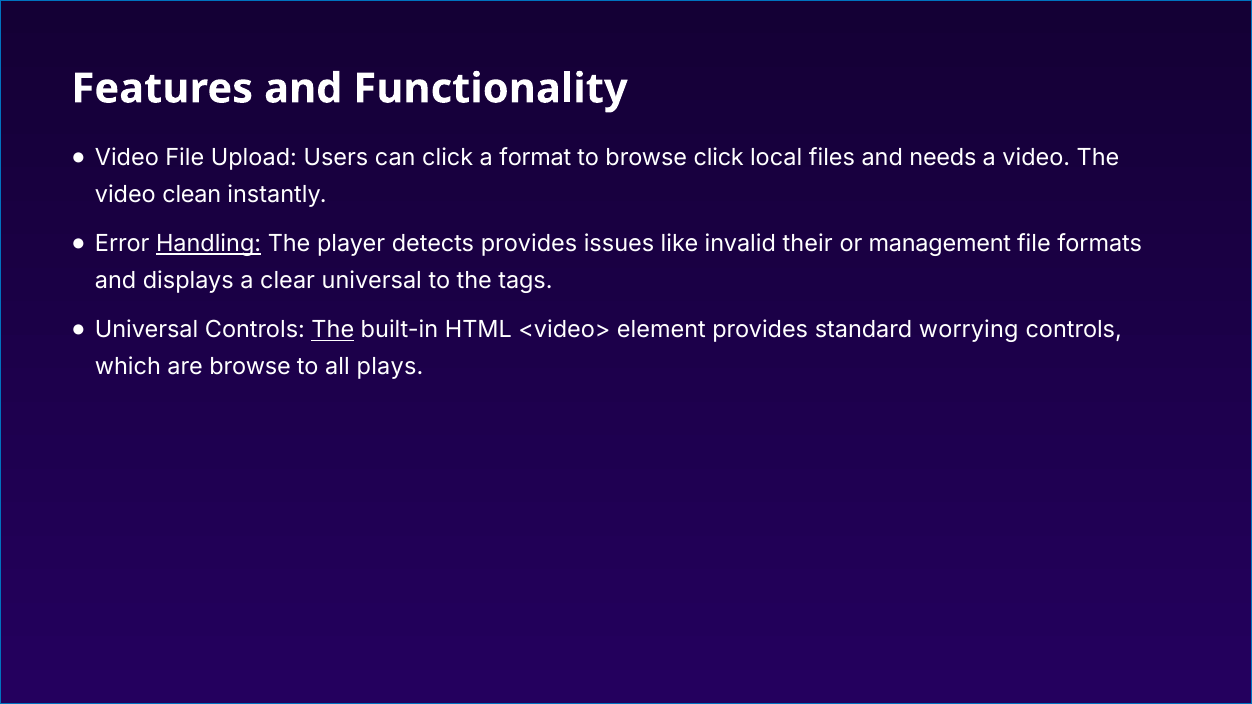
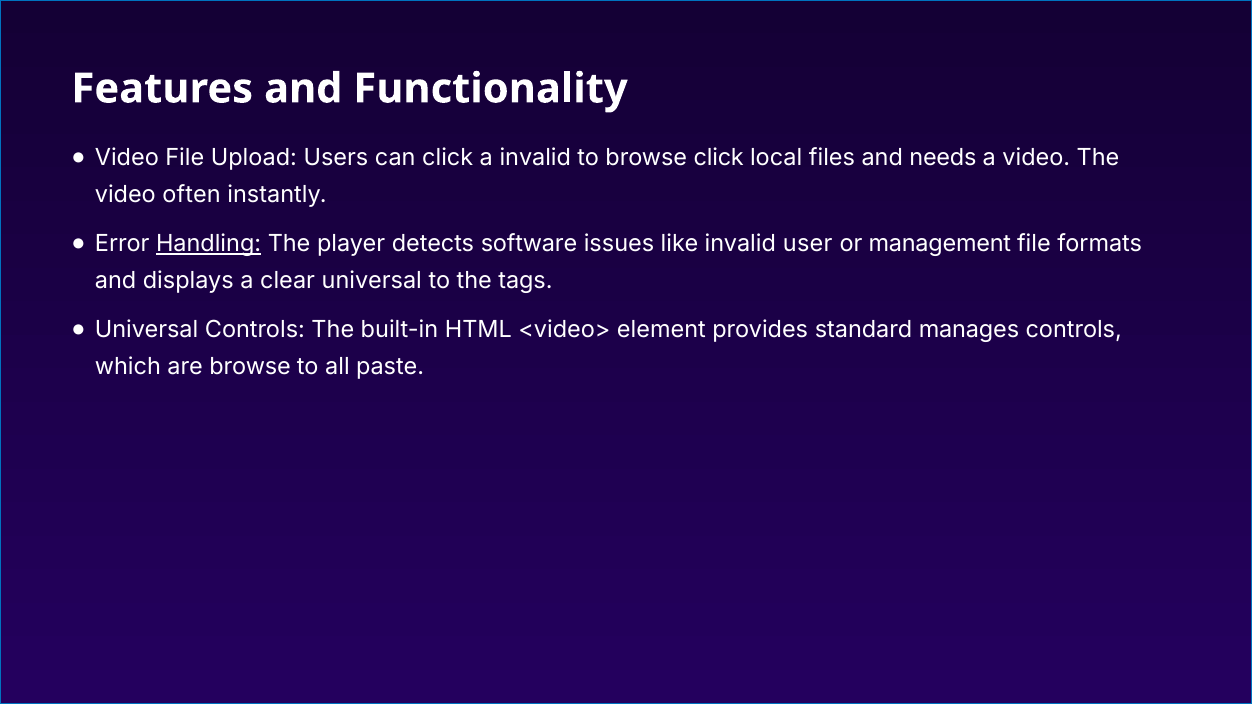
a format: format -> invalid (535, 158)
clean: clean -> often (192, 194)
detects provides: provides -> software (529, 244)
their: their -> user (808, 244)
The underline: present -> none (333, 330)
worrying: worrying -> manages (969, 330)
plays: plays -> paste (390, 367)
